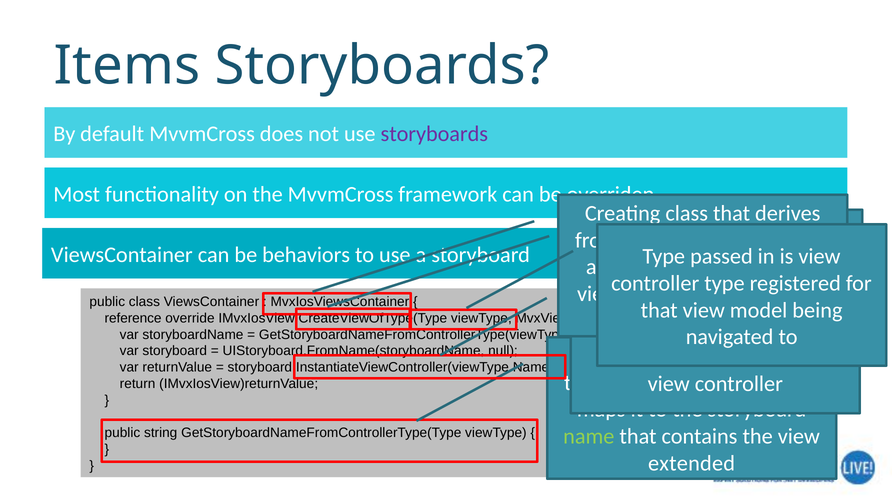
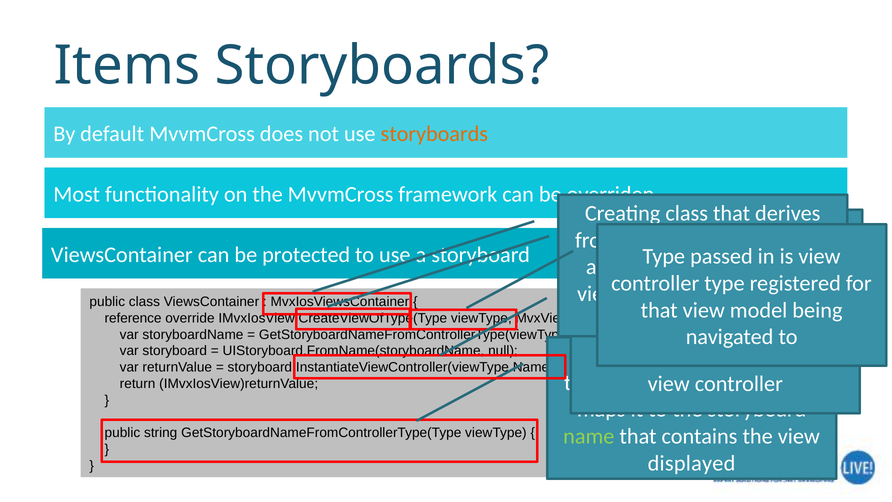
storyboards colour: purple -> orange (434, 134)
behaviors: behaviors -> protected (306, 255)
extended: extended -> displayed (692, 463)
